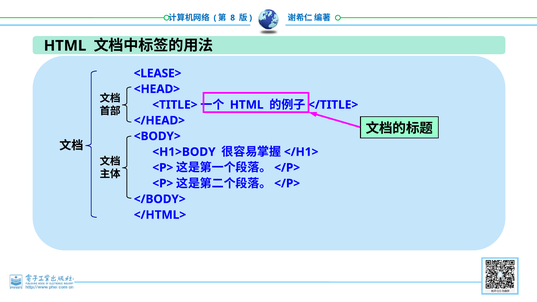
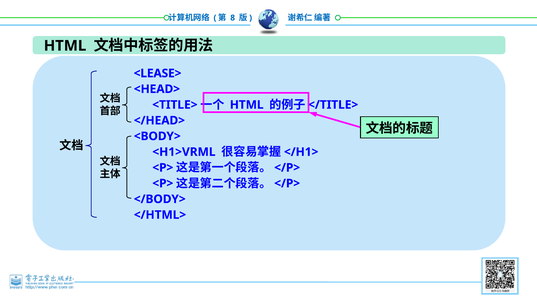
<H1>BODY: <H1>BODY -> <H1>VRML (184, 152)
